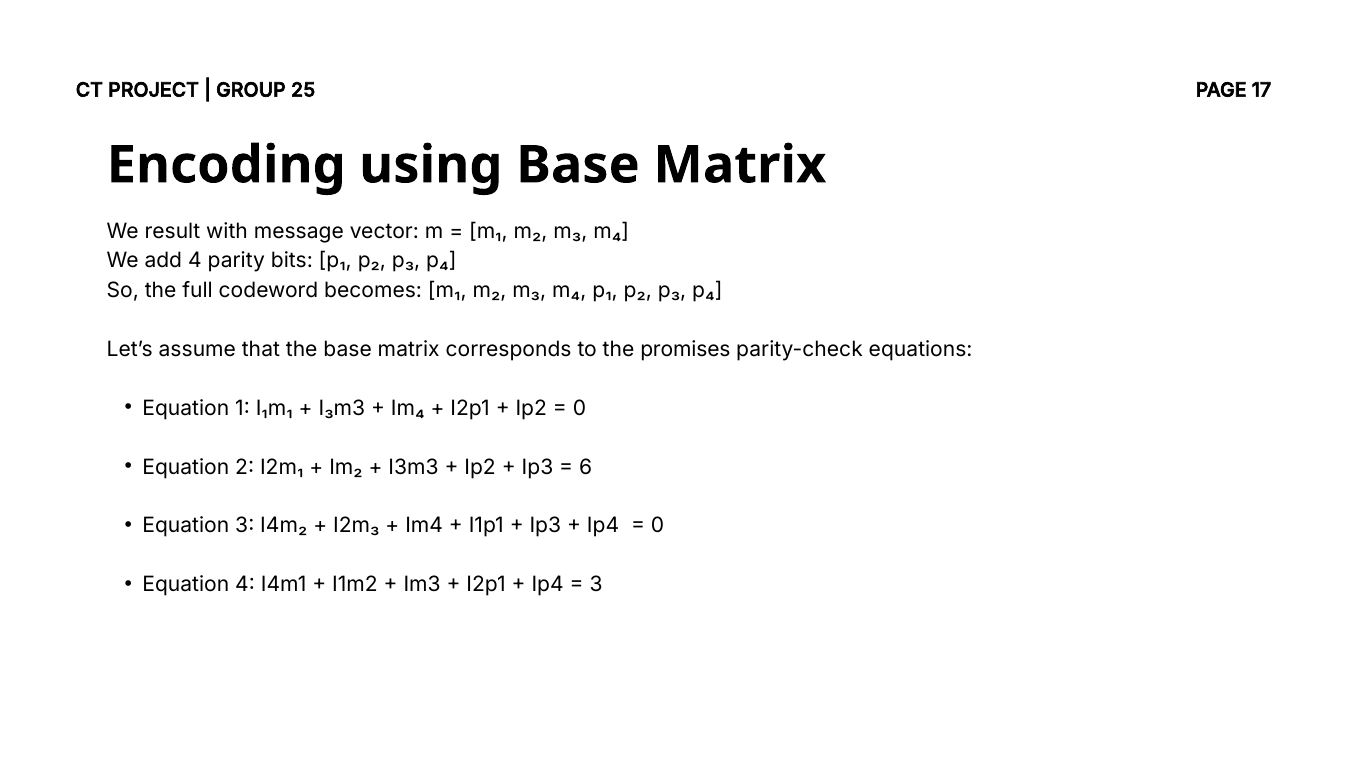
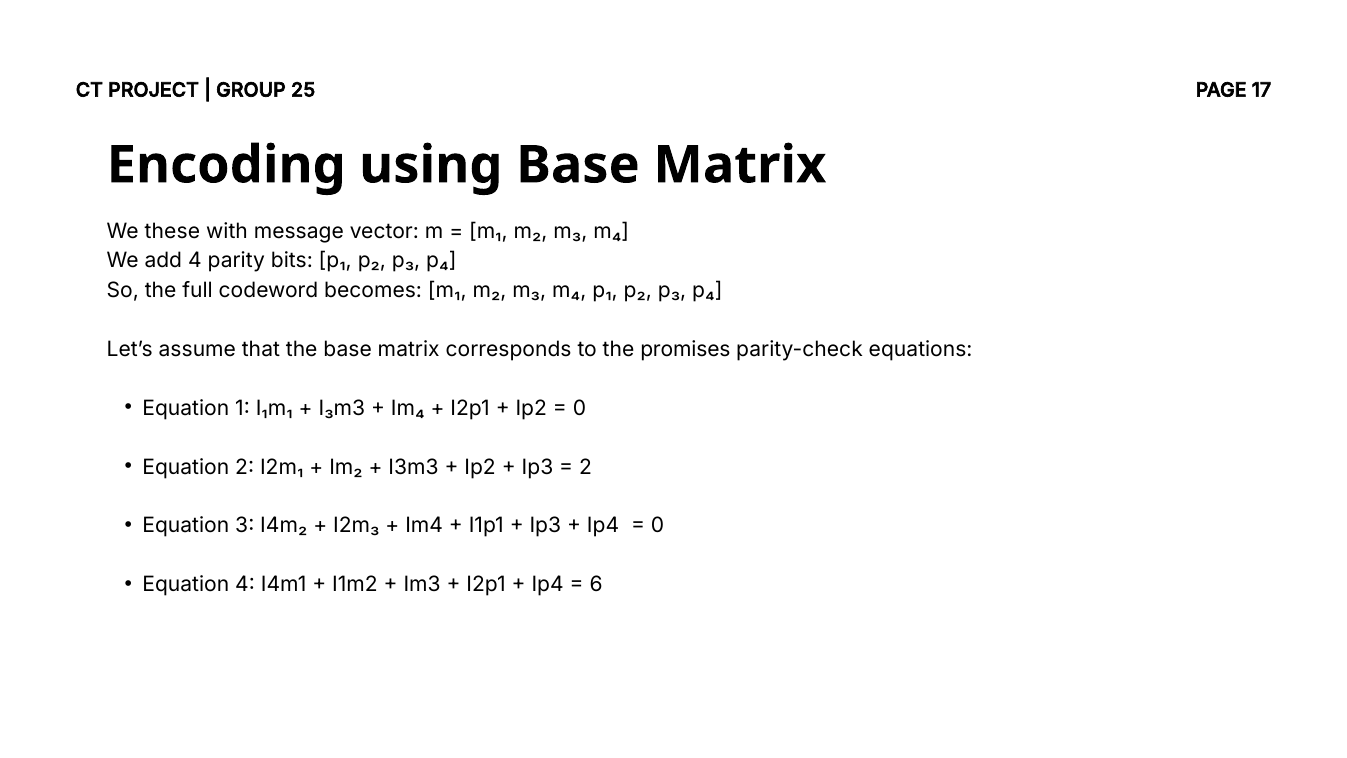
result: result -> these (172, 231)
6: 6 -> 2 (586, 467)
3: 3 -> 6 (596, 585)
